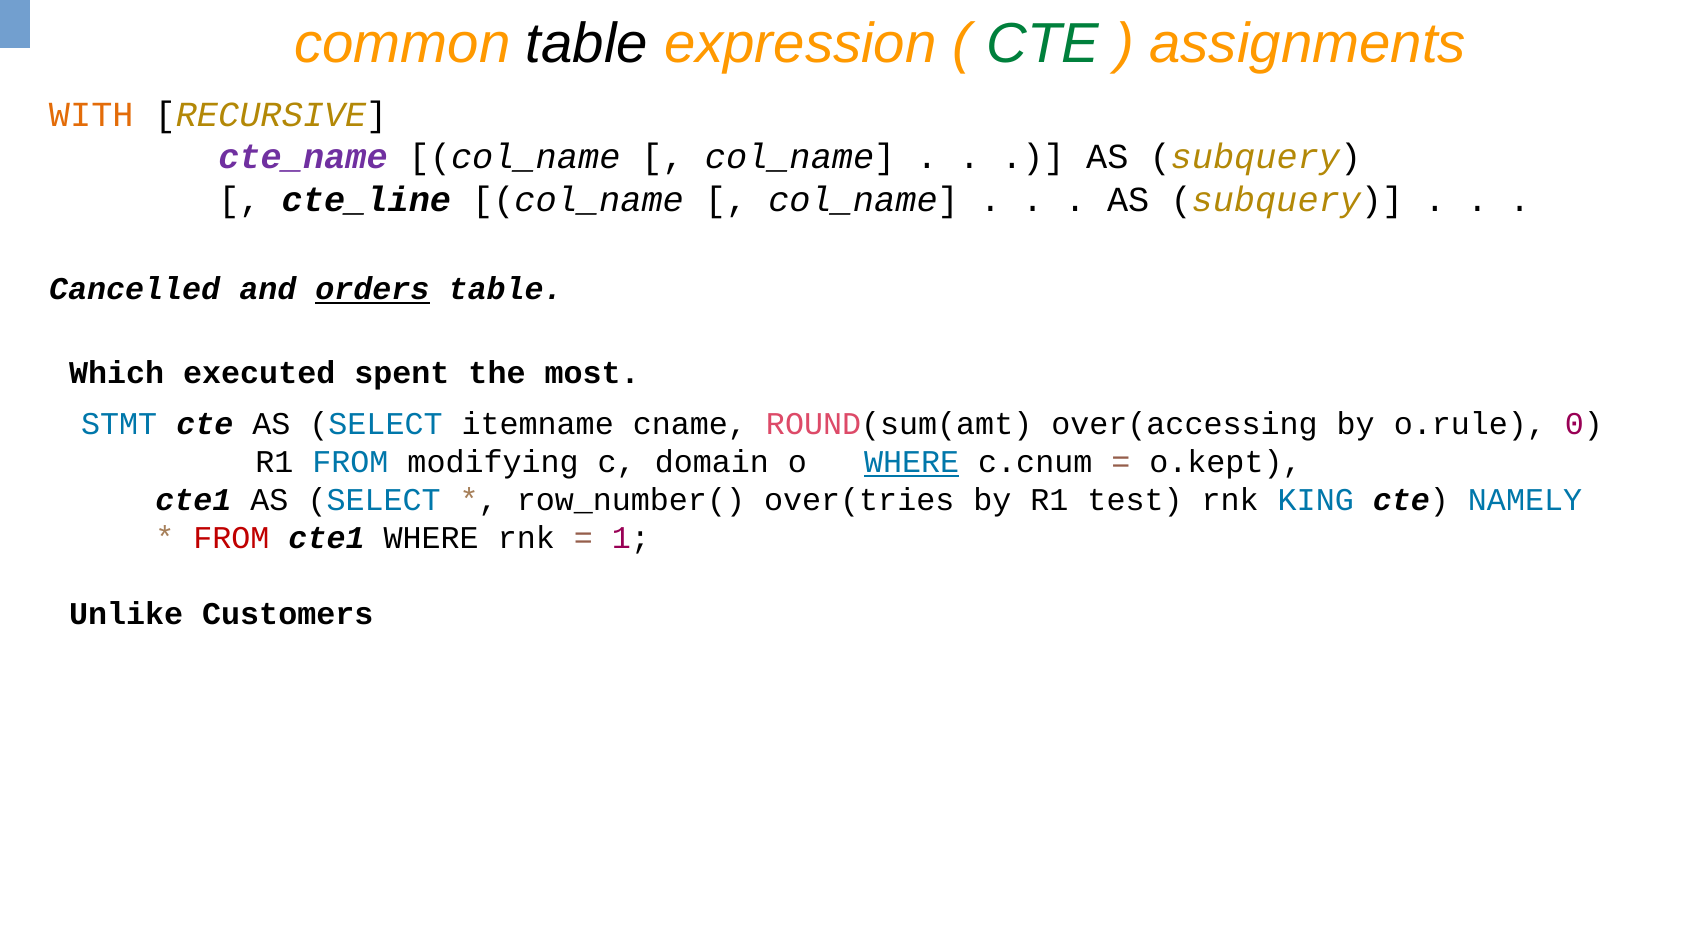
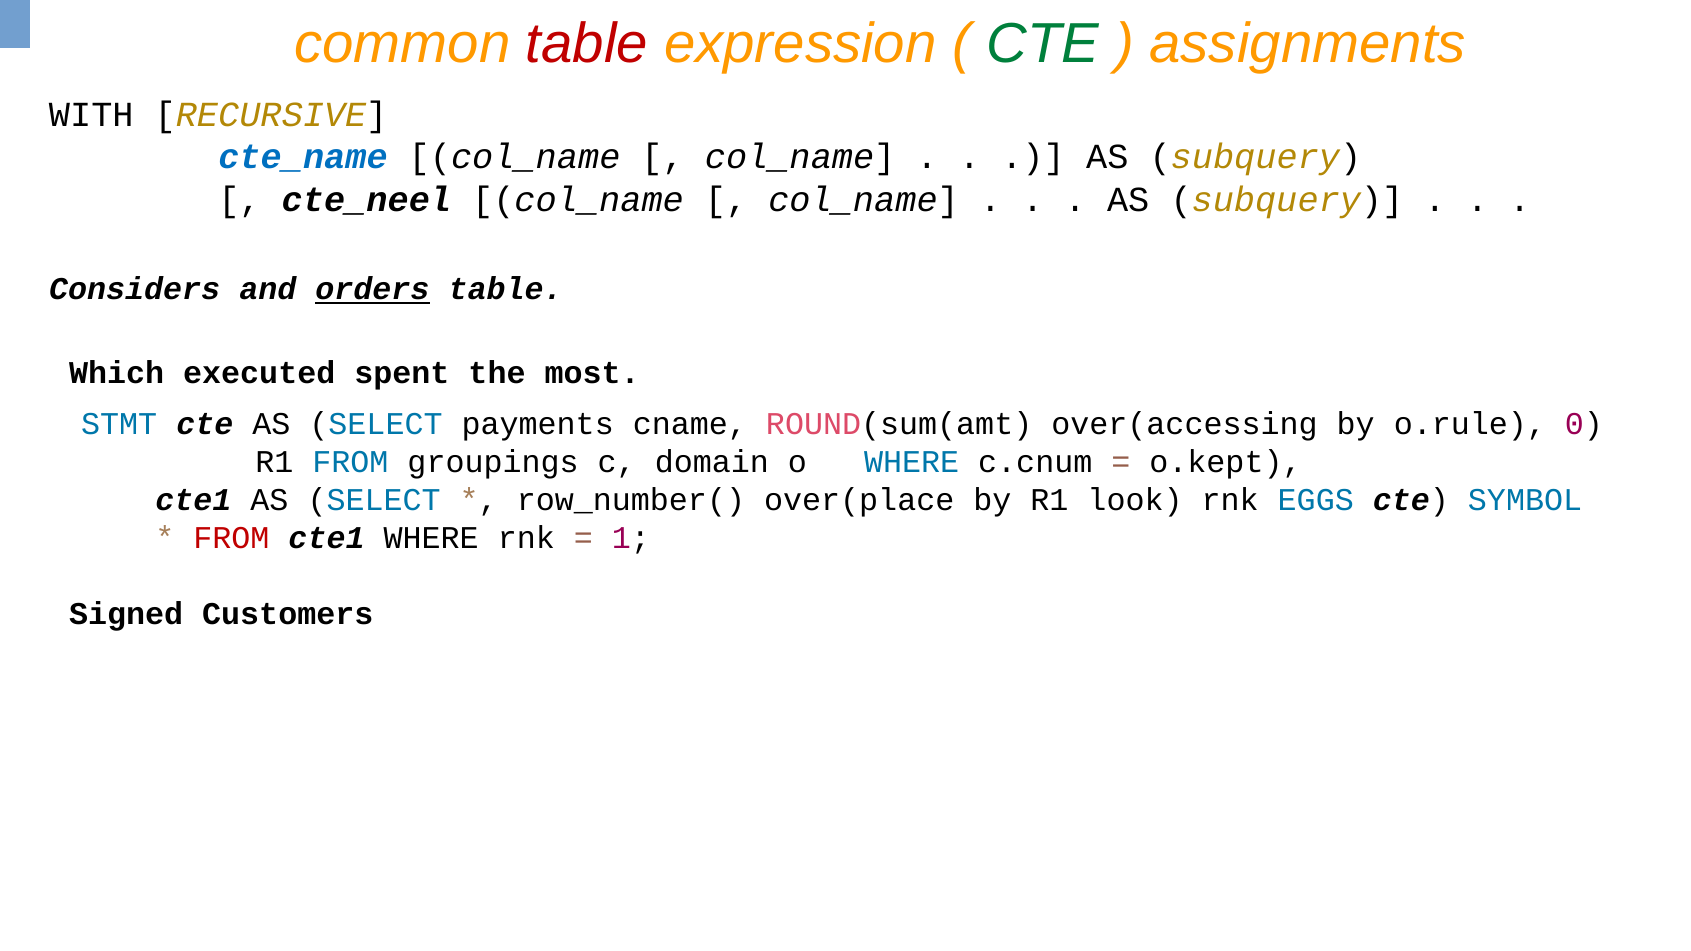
table colour: black -> red (587, 44)
WITH colour: orange -> black (91, 115)
cte_name colour: purple -> blue (303, 157)
cte_line: cte_line -> cte_neel (366, 199)
Cancelled: Cancelled -> Considers (135, 290)
itemname: itemname -> payments (538, 424)
modifying: modifying -> groupings (493, 462)
WHERE underline: present -> none (912, 462)
over(tries: over(tries -> over(place (859, 500)
test: test -> look (1135, 500)
KING: KING -> EGGS (1316, 500)
NAMELY: NAMELY -> SYMBOL (1525, 500)
Unlike: Unlike -> Signed (126, 614)
